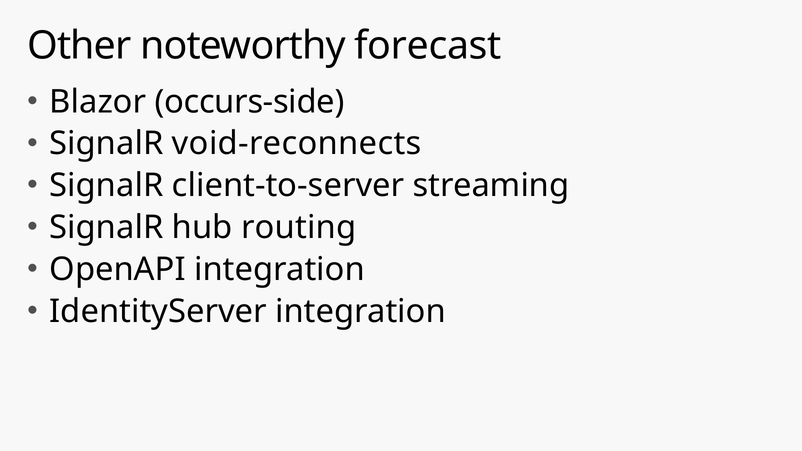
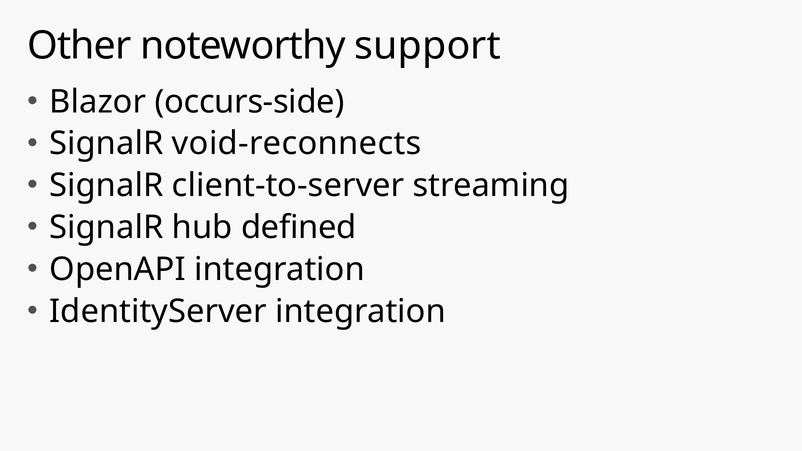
forecast: forecast -> support (428, 46)
routing: routing -> defined (299, 228)
